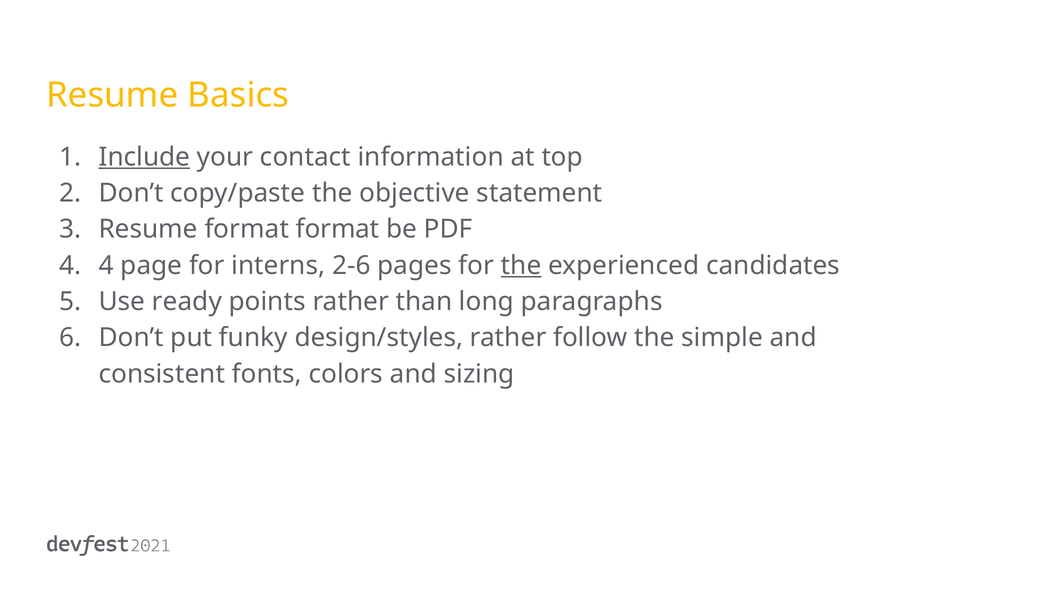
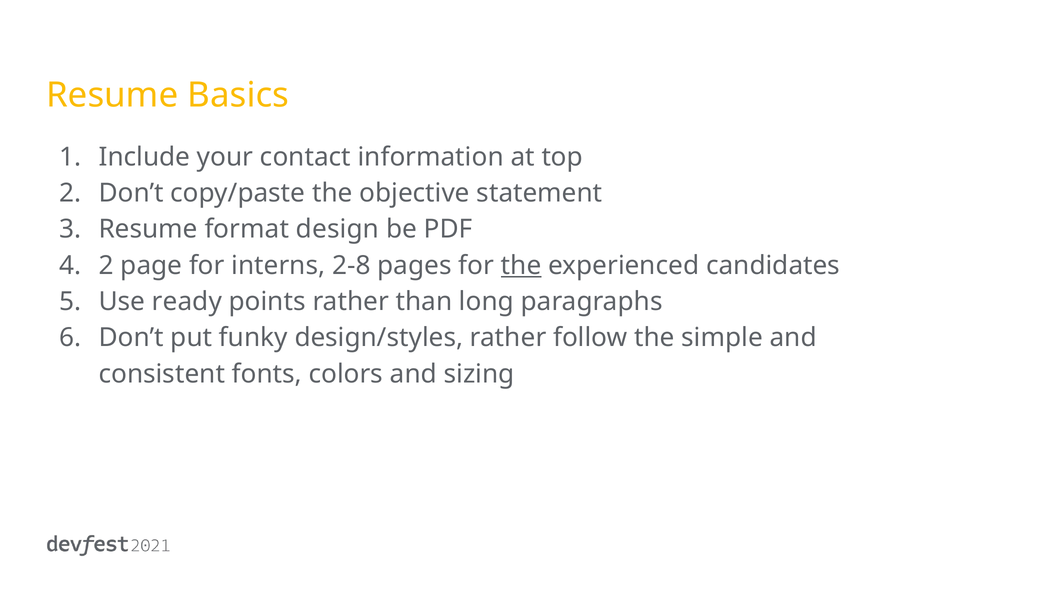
Include underline: present -> none (144, 157)
format format: format -> design (337, 229)
4: 4 -> 2 (106, 266)
2-6: 2-6 -> 2-8 (351, 266)
